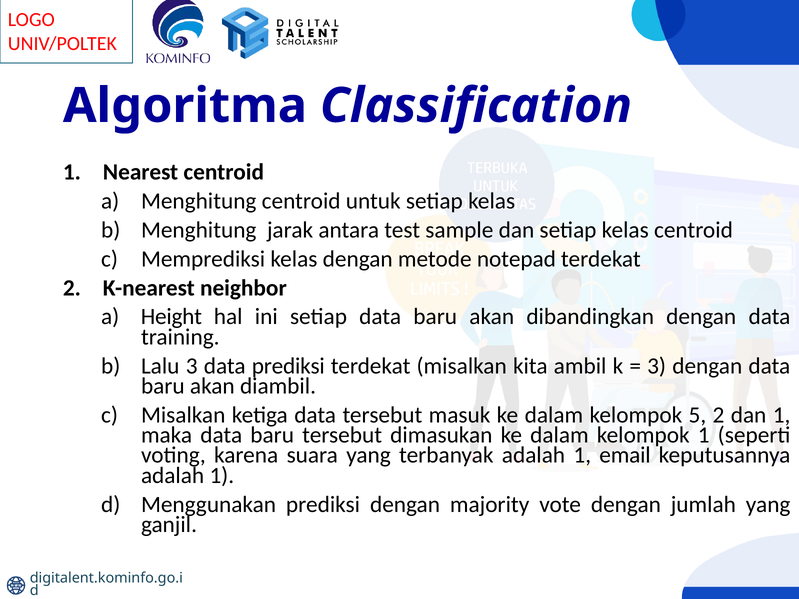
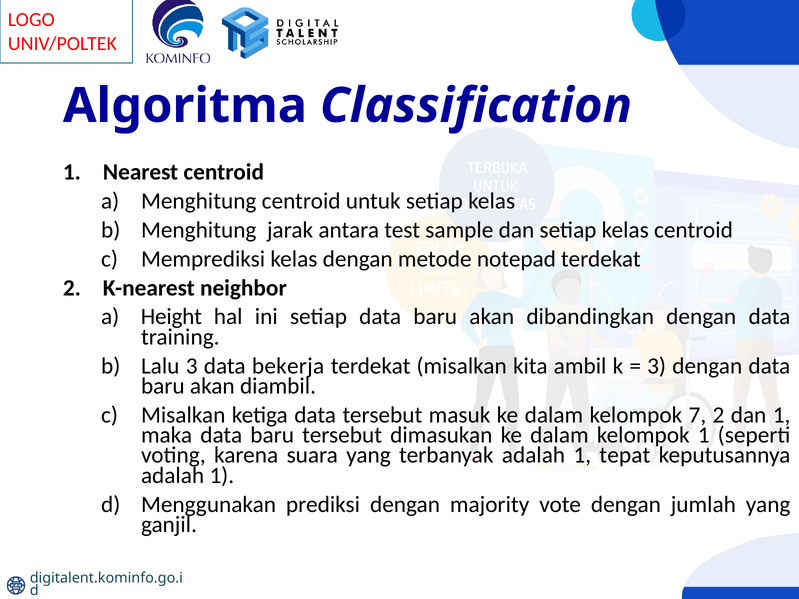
data prediksi: prediksi -> bekerja (288, 366)
5: 5 -> 7 (697, 415)
email: email -> tepat (625, 455)
